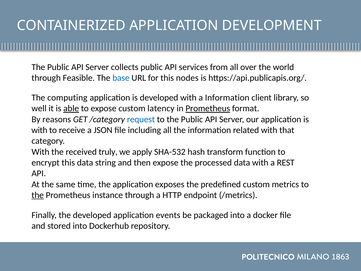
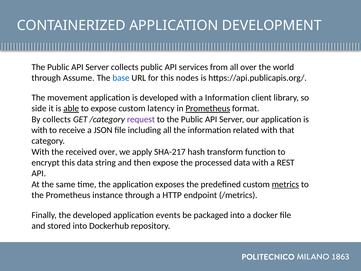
Feasible: Feasible -> Assume (79, 78)
computing: computing -> movement (67, 98)
well: well -> side (39, 108)
By reasons: reasons -> collects (57, 119)
request colour: blue -> purple (141, 119)
received truly: truly -> over (108, 152)
SHA-532: SHA-532 -> SHA-217 (170, 152)
metrics underline: none -> present (285, 184)
the underline: present -> none (38, 195)
